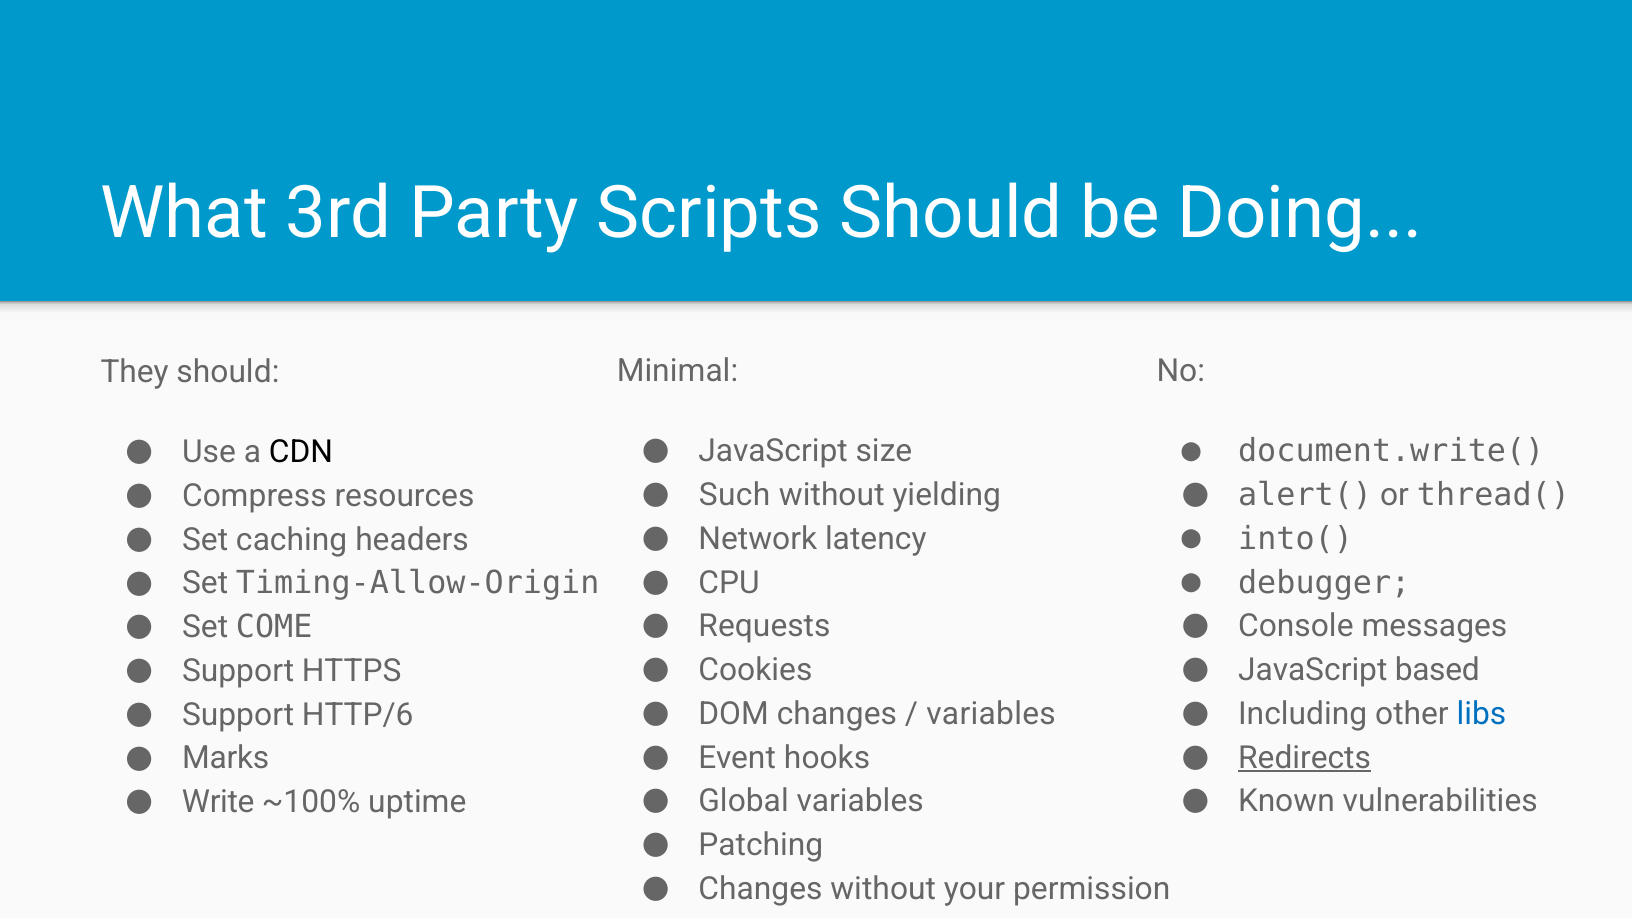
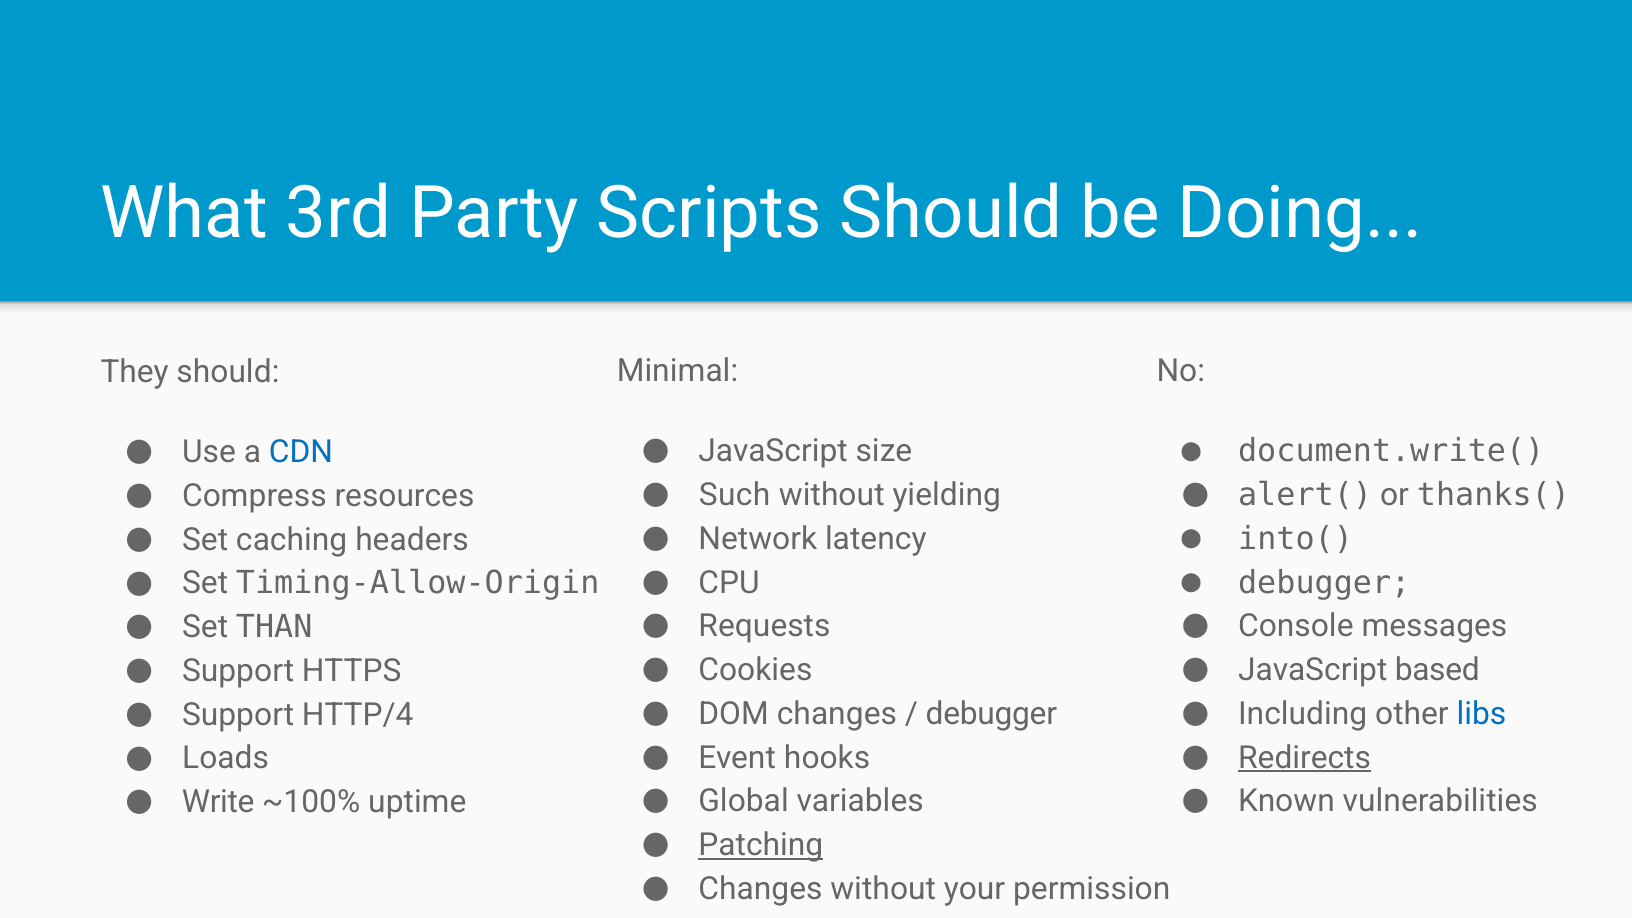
CDN colour: black -> blue (301, 452)
thread(: thread( -> thanks( (1493, 495)
COME: COME -> THAN (274, 627)
variables: variables -> debugger (991, 714)
HTTP/6: HTTP/6 -> HTTP/4 (358, 715)
Marks: Marks -> Loads (226, 758)
Patching underline: none -> present (761, 845)
